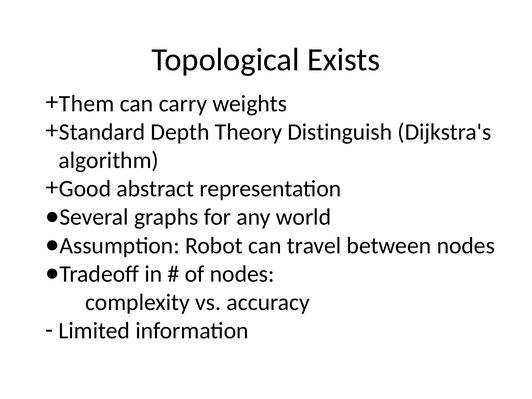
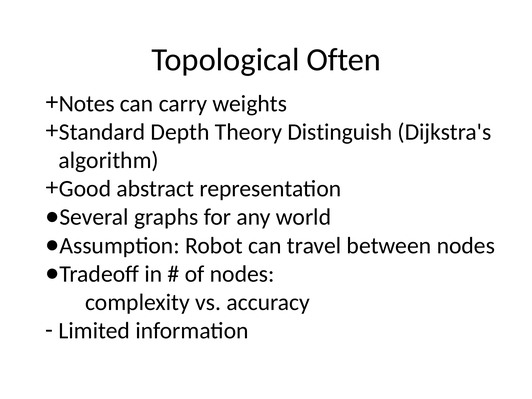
Exists: Exists -> Often (344, 60)
Them: Them -> Notes (87, 104)
